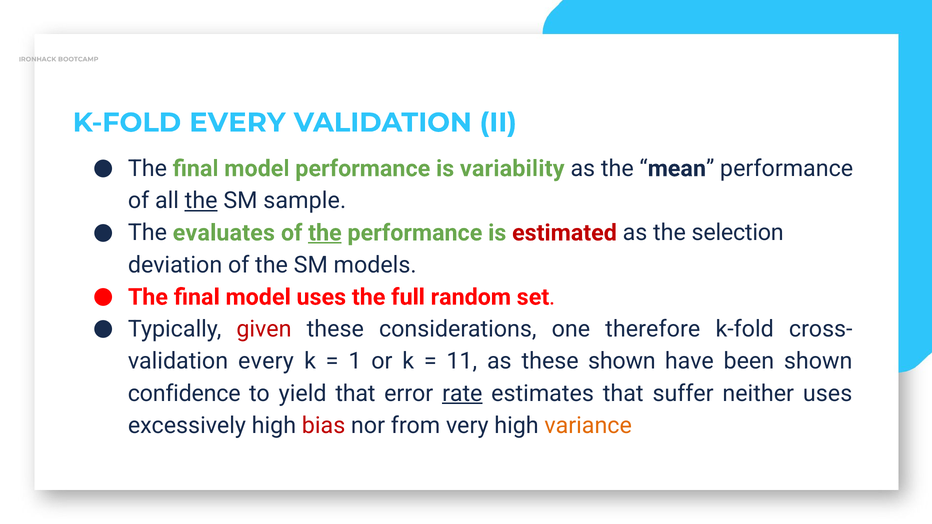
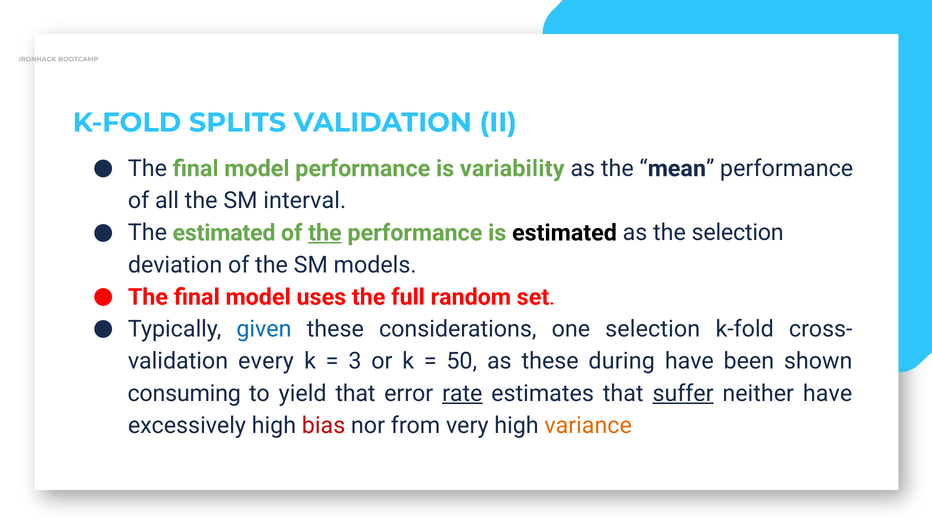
K-FOLD EVERY: EVERY -> SPLITS (237, 123)
the underline: present -> none (201, 201)
sample: sample -> interval (305, 201)
The evaluates: evaluates -> estimated (224, 233)
estimated colour: red -> black (564, 233)
given colour: red -> blue (264, 329)
one therefore: therefore -> selection (653, 329)
1: 1 -> 3 (355, 361)
11: 11 -> 50 (462, 361)
these shown: shown -> during (622, 361)
confidence: confidence -> consuming (184, 394)
suffer underline: none -> present (683, 394)
neither uses: uses -> have (828, 394)
